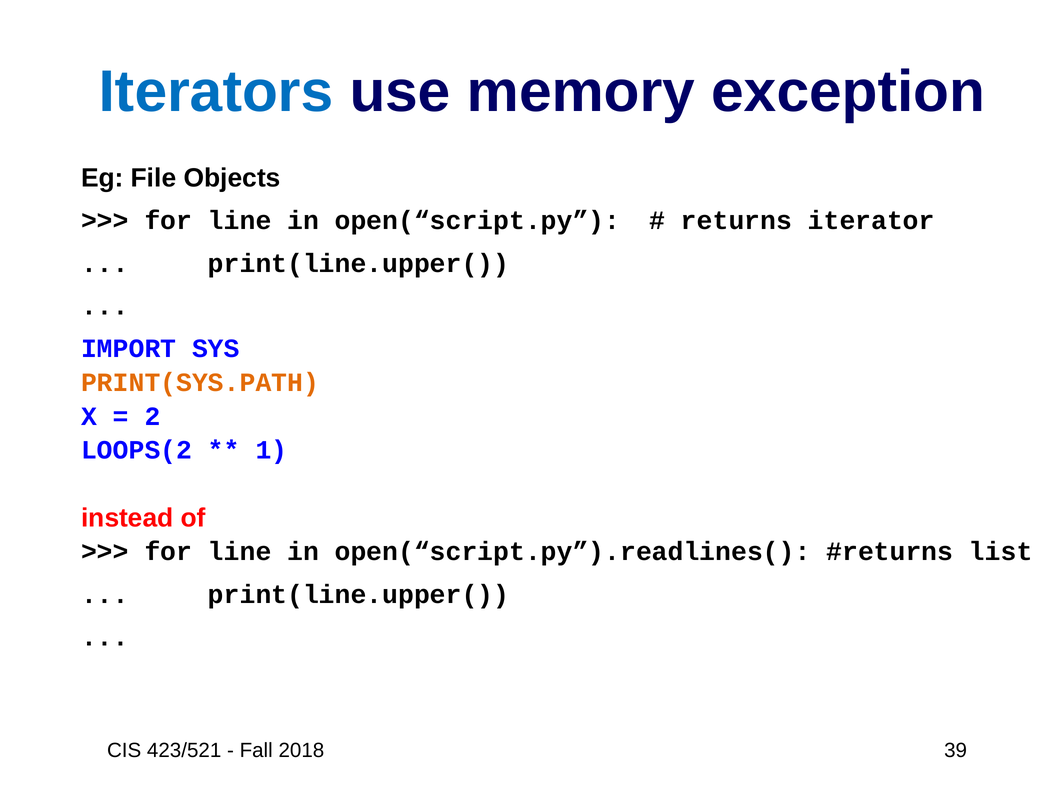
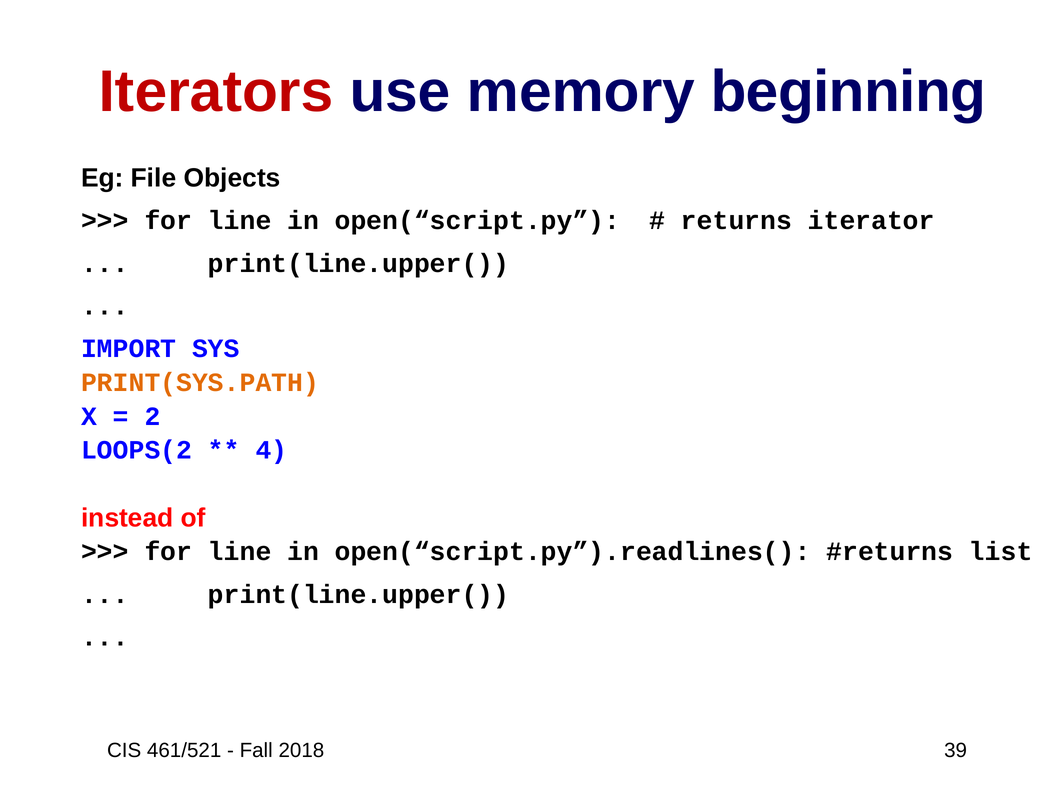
Iterators colour: blue -> red (216, 92)
exception: exception -> beginning (848, 92)
1: 1 -> 4 (271, 450)
423/521: 423/521 -> 461/521 (184, 750)
